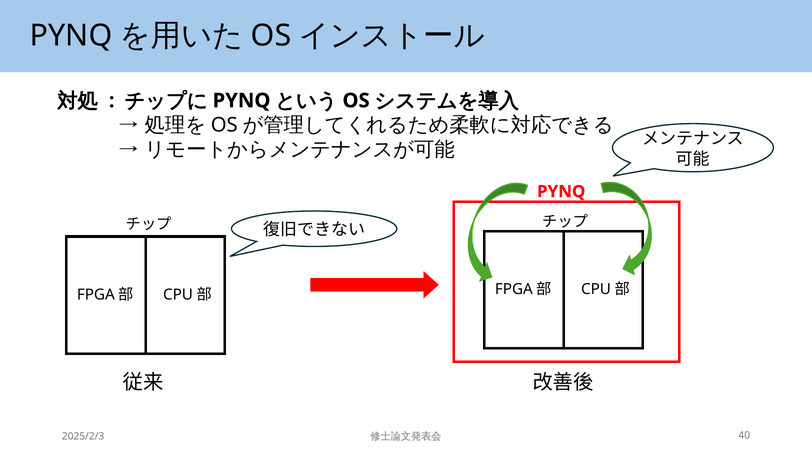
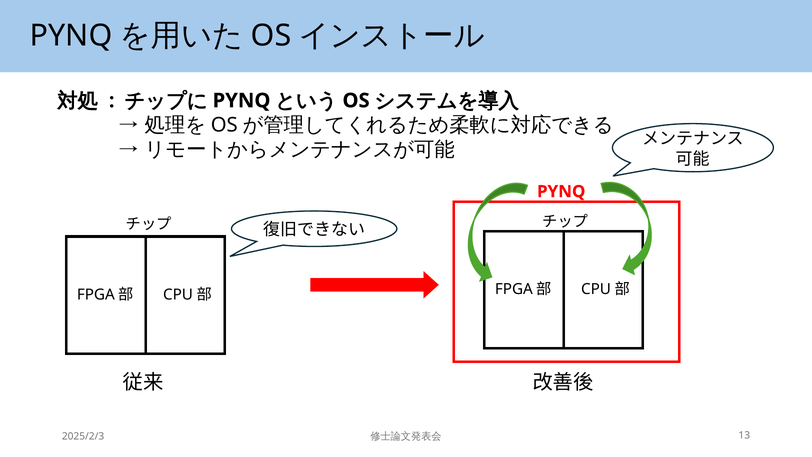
40: 40 -> 13 (744, 435)
